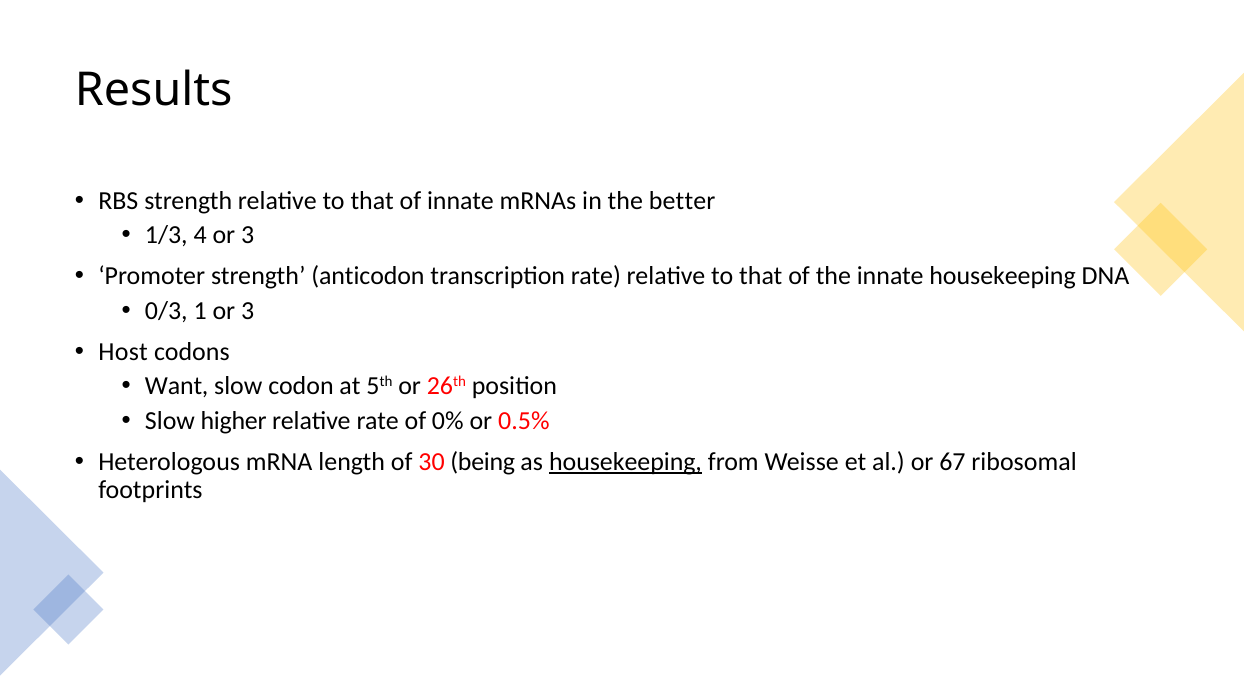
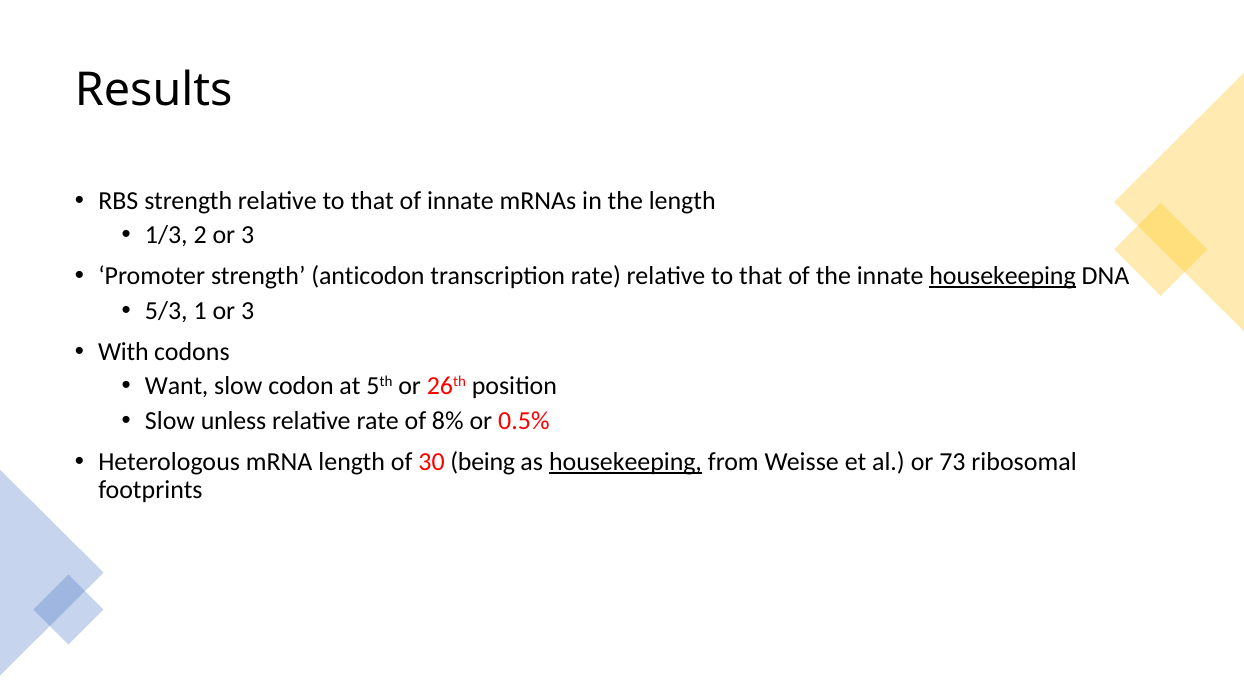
the better: better -> length (682, 200)
4: 4 -> 2 (200, 235)
housekeeping underline: none -> present (1003, 276)
0/3: 0/3 -> 5/3 (166, 310)
Host: Host -> With (123, 351)
higher: higher -> unless (234, 420)
0%: 0% -> 8% (448, 420)
67: 67 -> 73 (952, 461)
